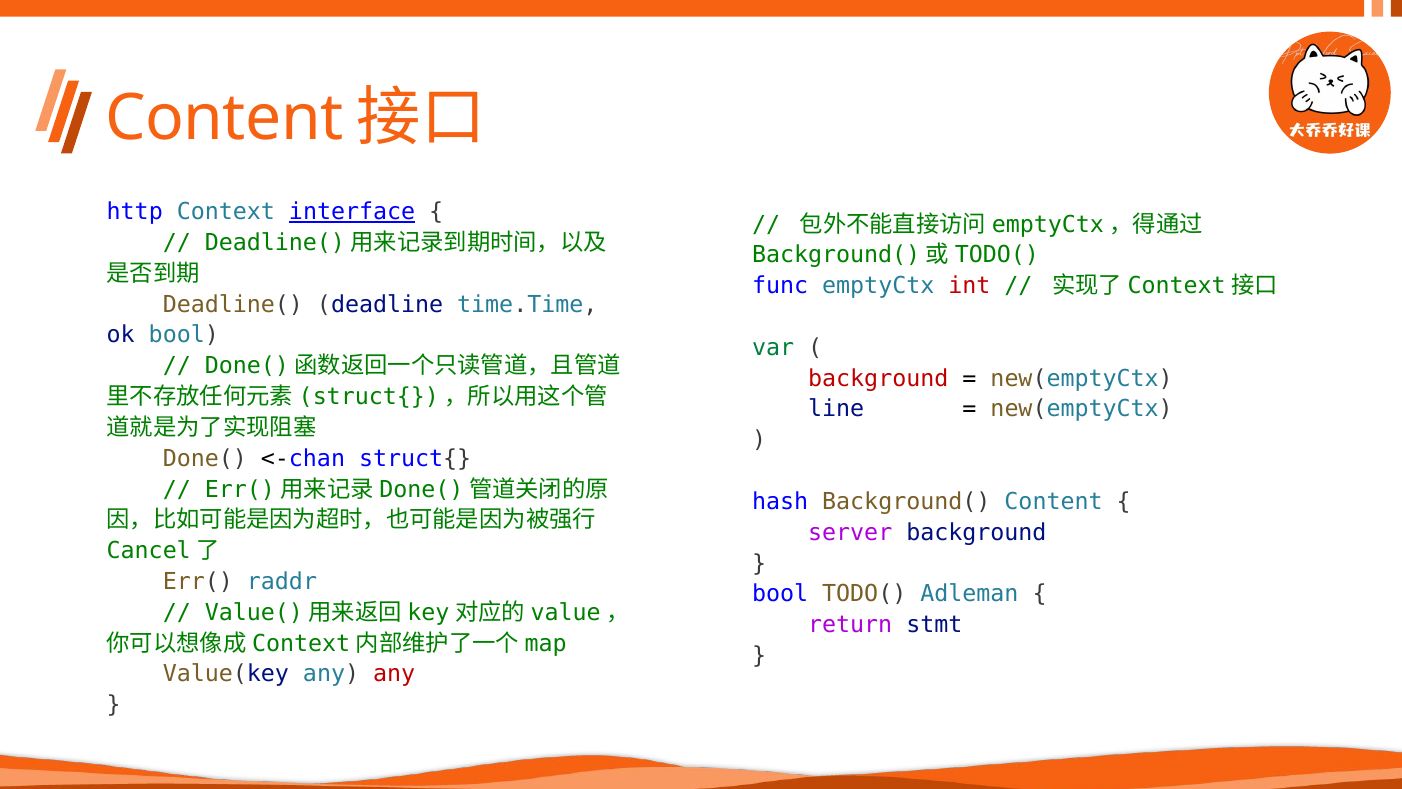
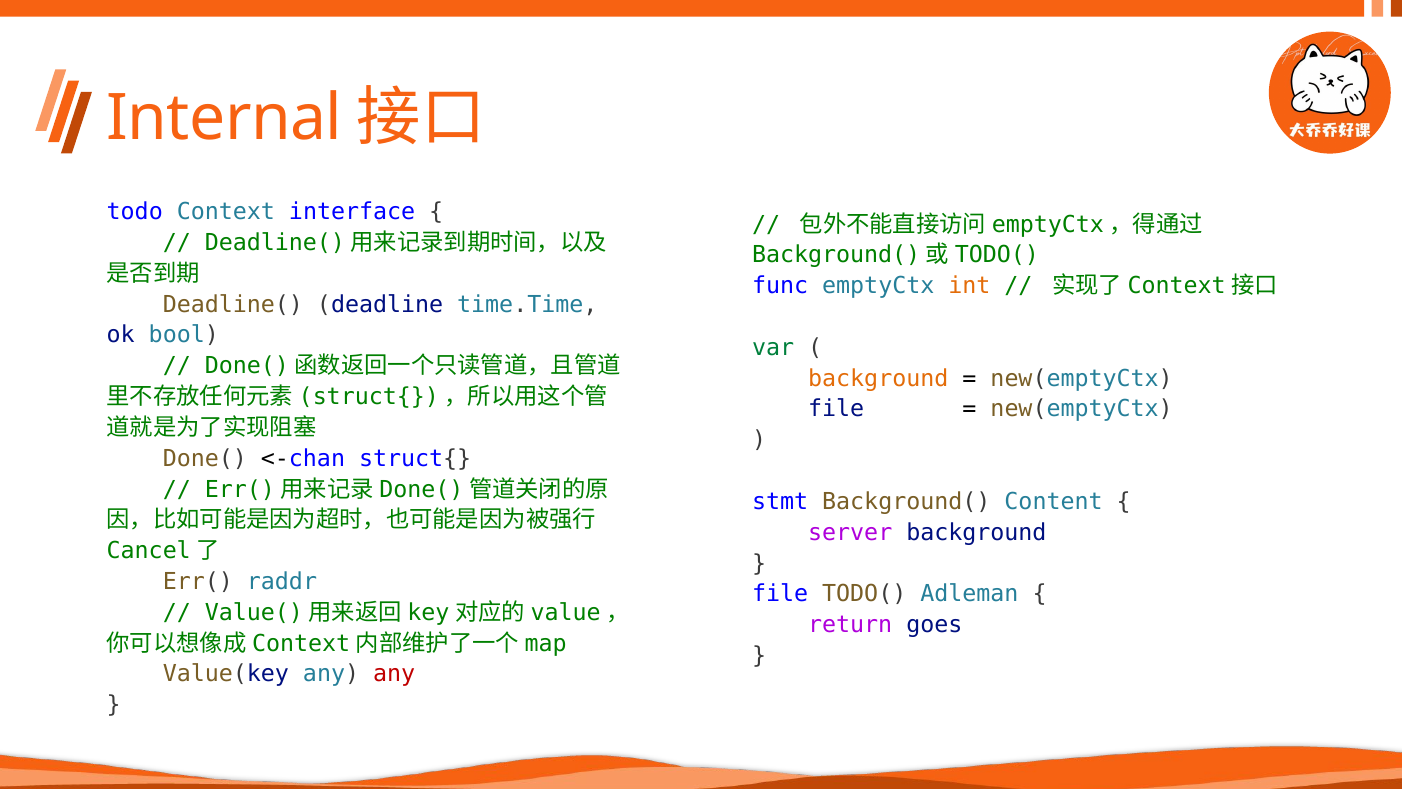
Content: Content -> Internal (224, 118)
http: http -> todo (135, 212)
interface underline: present -> none (352, 212)
int colour: red -> orange (969, 286)
background colour: red -> orange (878, 378)
line: line -> file (836, 409)
hash: hash -> stmt (780, 501)
bool: bool -> file (780, 594)
stmt: stmt -> goes (934, 625)
